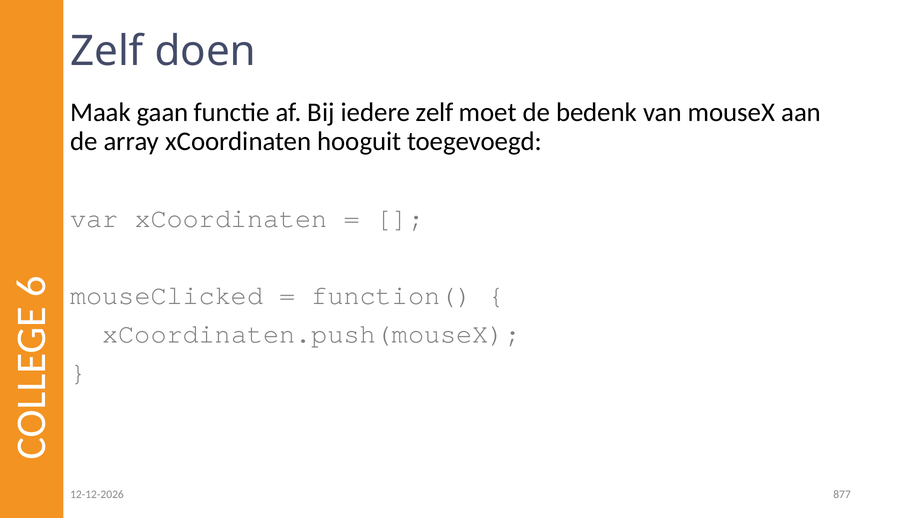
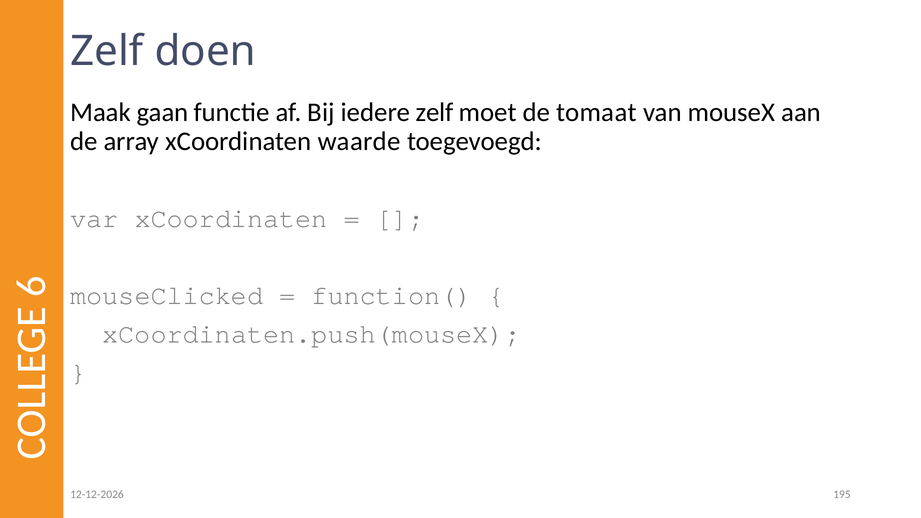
bedenk: bedenk -> tomaat (596, 112)
hooguit: hooguit -> waarde (359, 141)
877: 877 -> 195 (842, 495)
